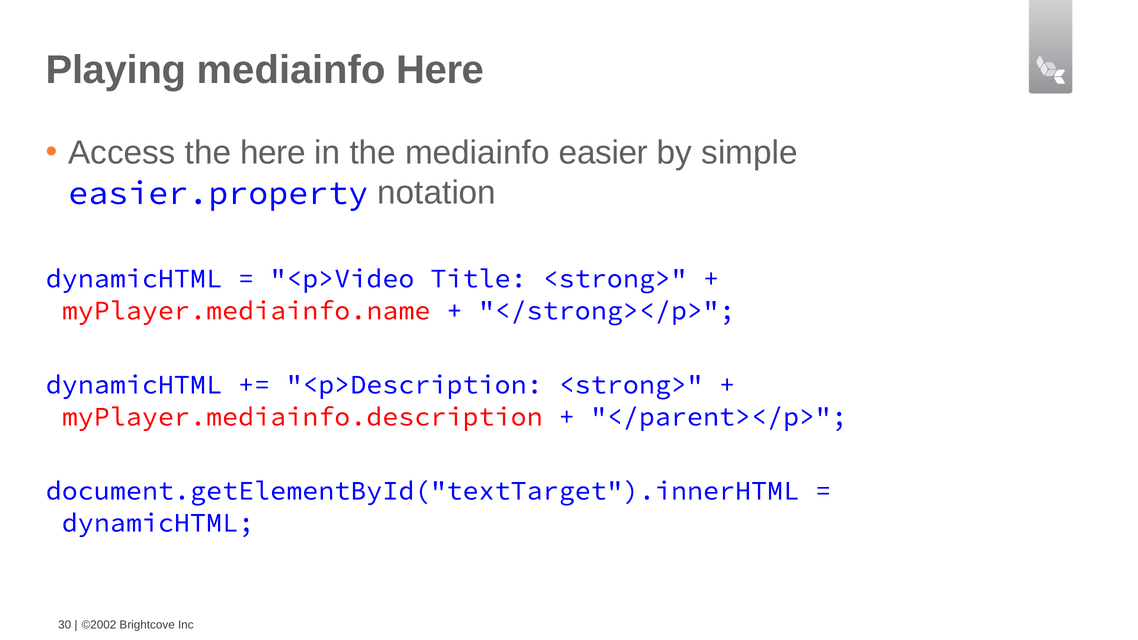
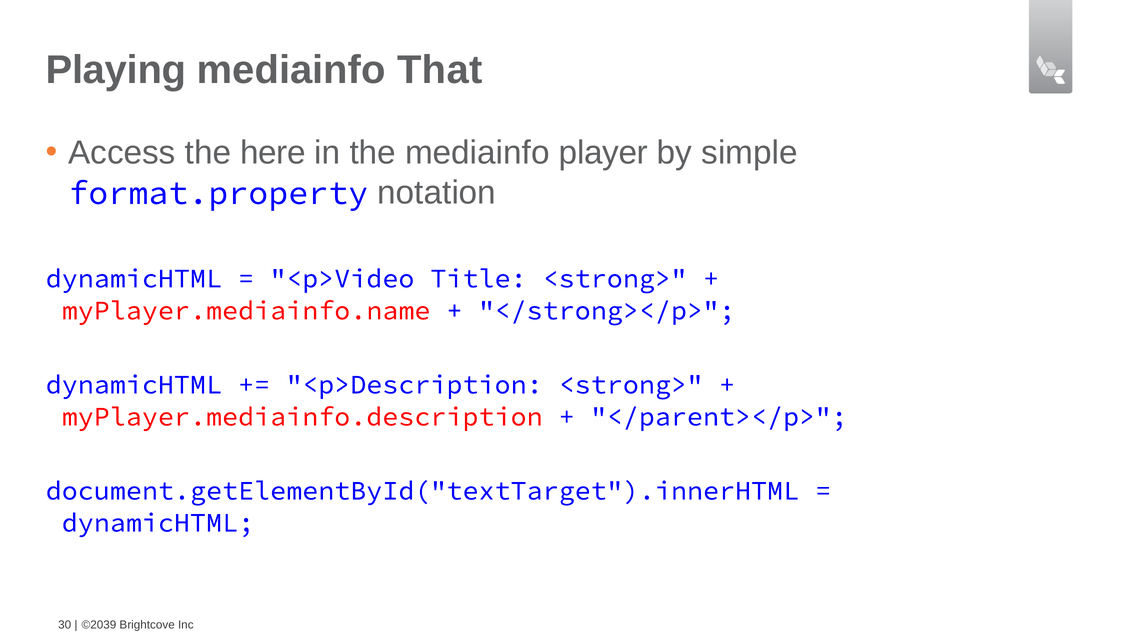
mediainfo Here: Here -> That (440, 70)
easier: easier -> player (603, 153)
easier.property: easier.property -> format.property (218, 193)
©2002: ©2002 -> ©2039 (99, 625)
